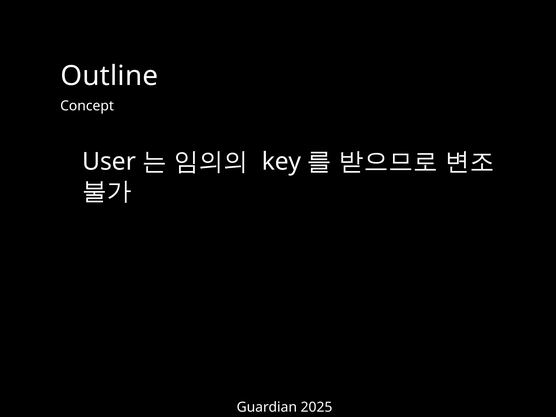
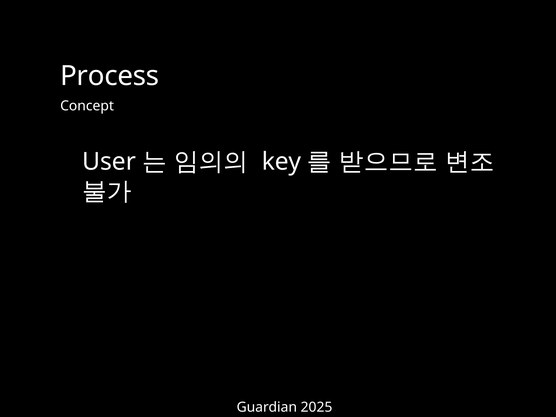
Outline: Outline -> Process (110, 76)
